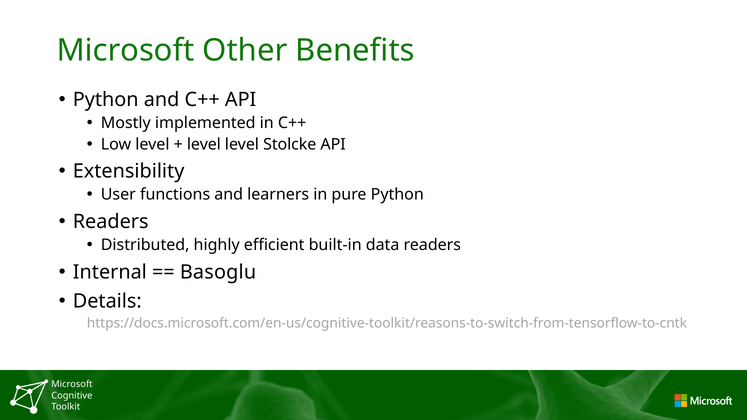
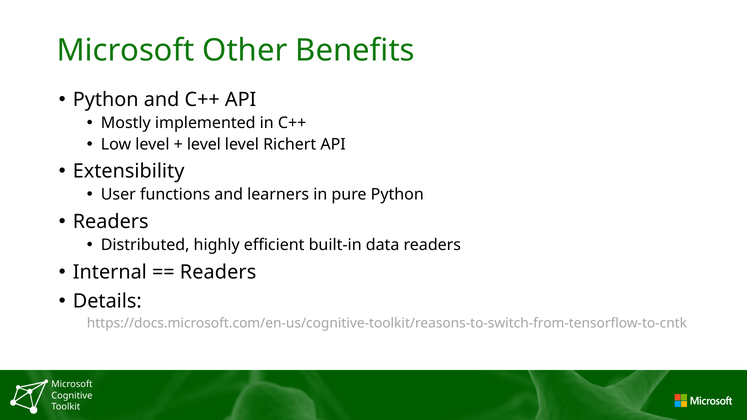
Stolcke: Stolcke -> Richert (290, 144)
Basoglu: Basoglu -> Readers (218, 272)
